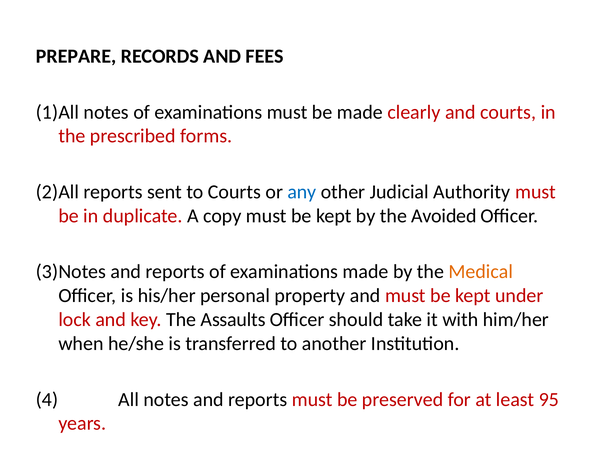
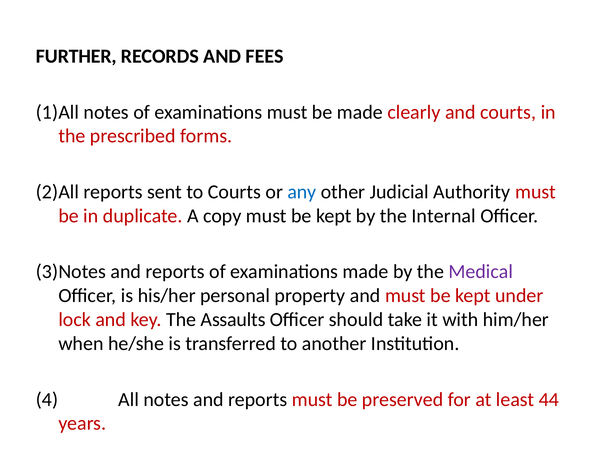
PREPARE: PREPARE -> FURTHER (76, 56)
Avoided: Avoided -> Internal (444, 216)
Medical colour: orange -> purple (481, 272)
95: 95 -> 44 (549, 400)
